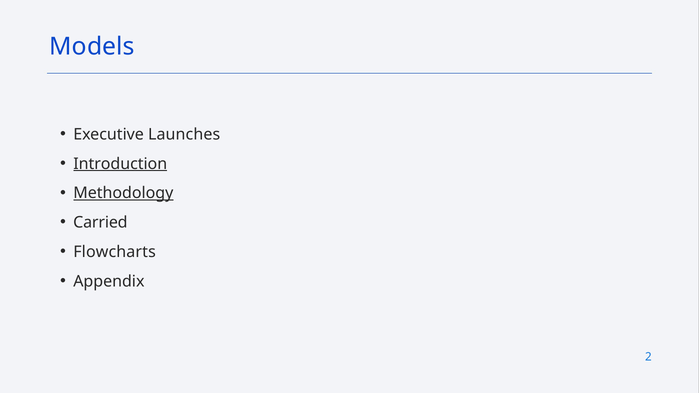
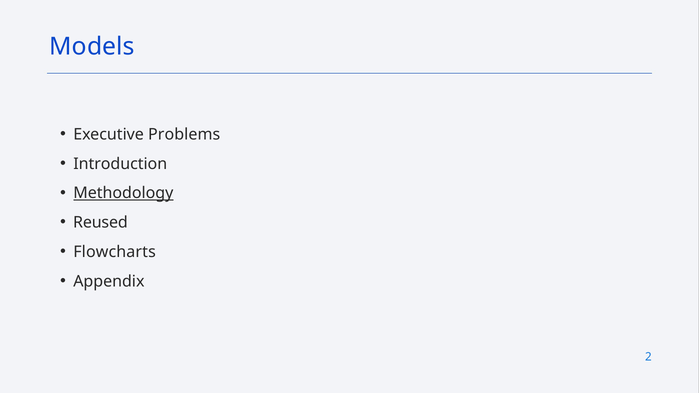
Launches: Launches -> Problems (184, 134)
Introduction underline: present -> none (120, 164)
Carried: Carried -> Reused (100, 223)
